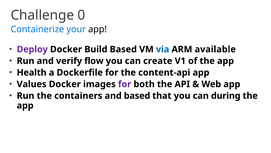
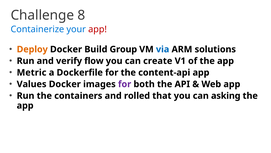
0: 0 -> 8 (81, 15)
app colour: black -> red (98, 29)
Deploy colour: purple -> orange (32, 49)
Build Based: Based -> Group (123, 49)
available: available -> solutions (215, 49)
Health: Health -> Metric (32, 72)
and based: based -> rolled (137, 95)
during: during -> asking (226, 95)
